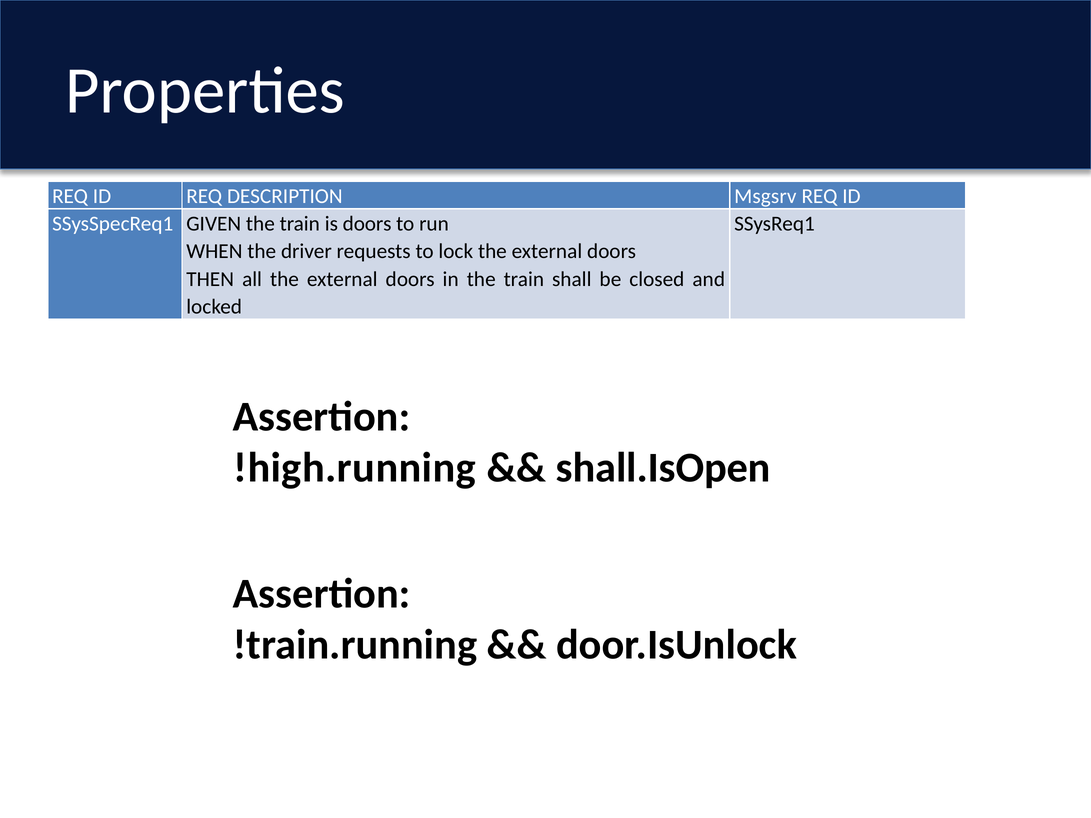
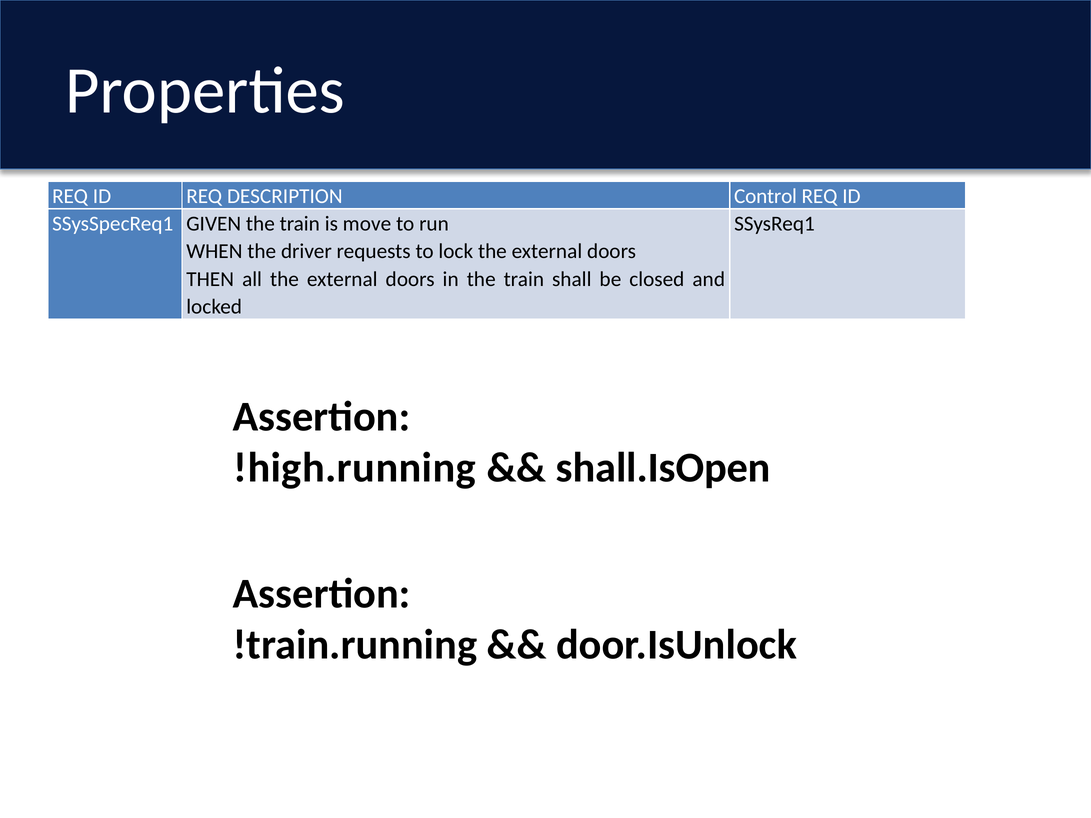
Msgsrv: Msgsrv -> Control (766, 196)
is doors: doors -> move (367, 224)
